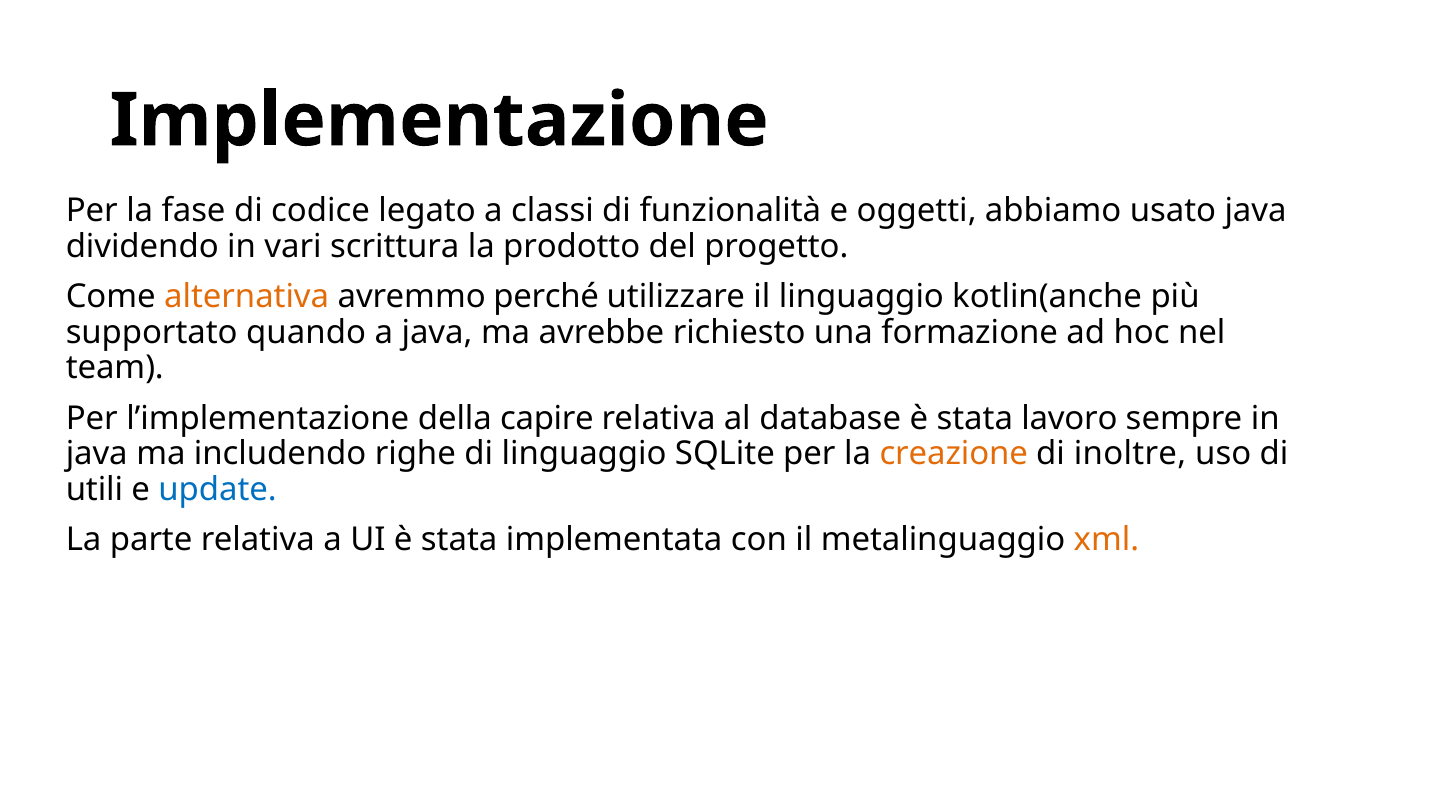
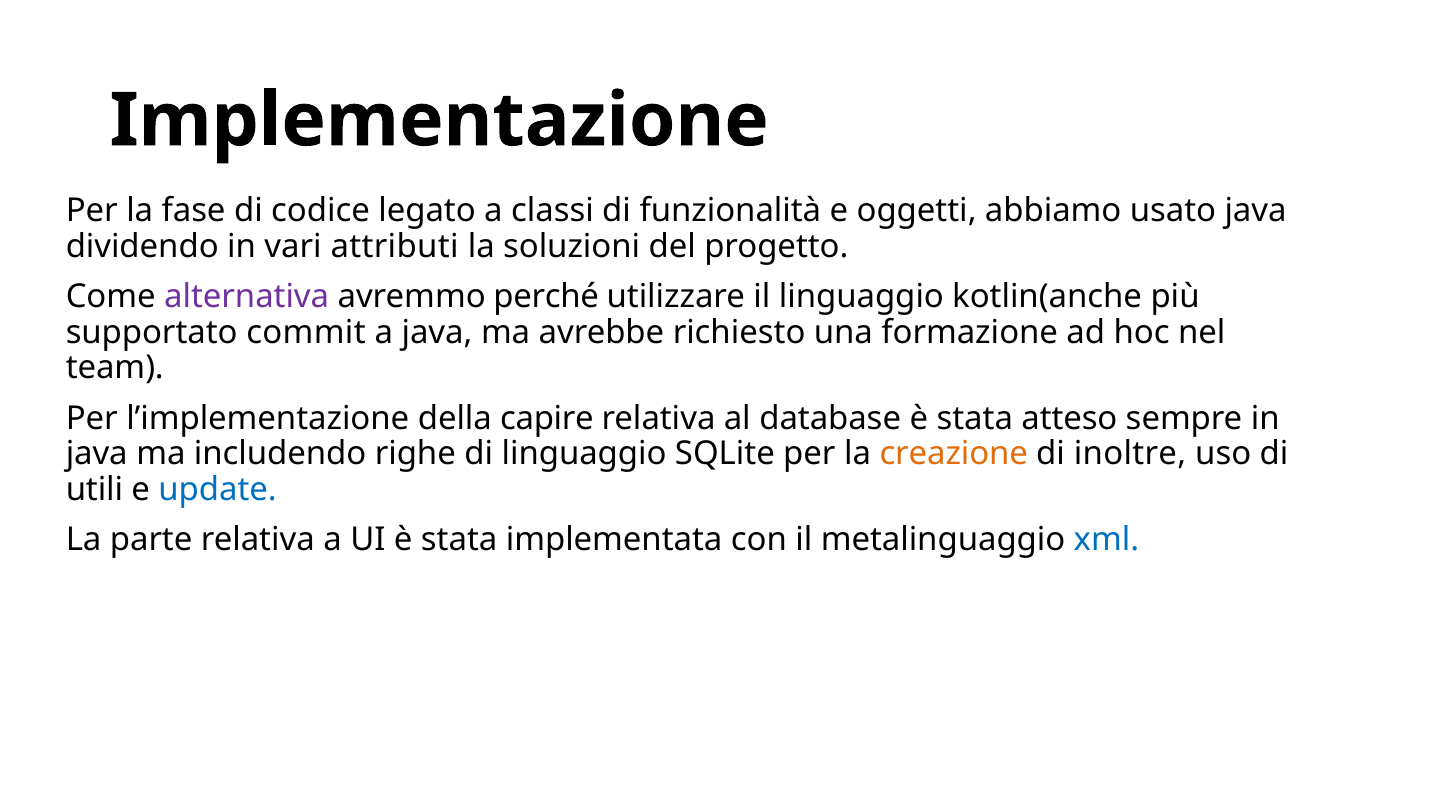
scrittura: scrittura -> attributi (395, 247)
prodotto: prodotto -> soluzioni (572, 247)
alternativa colour: orange -> purple (247, 297)
quando: quando -> commit (306, 333)
lavoro: lavoro -> atteso (1069, 419)
xml colour: orange -> blue (1106, 540)
